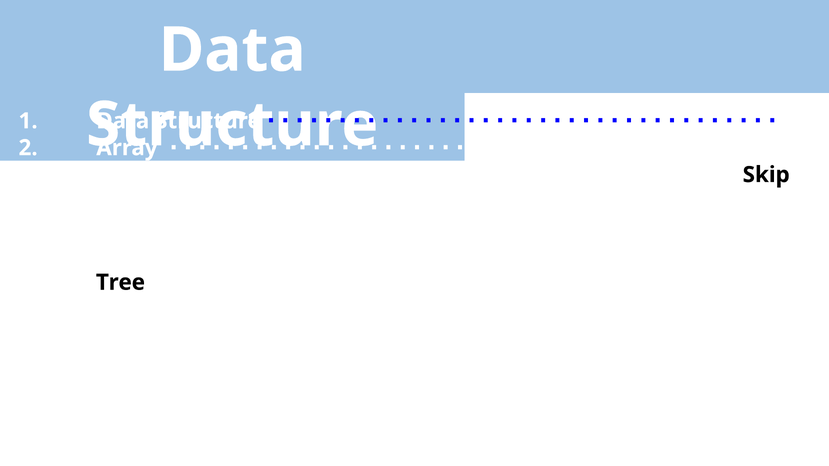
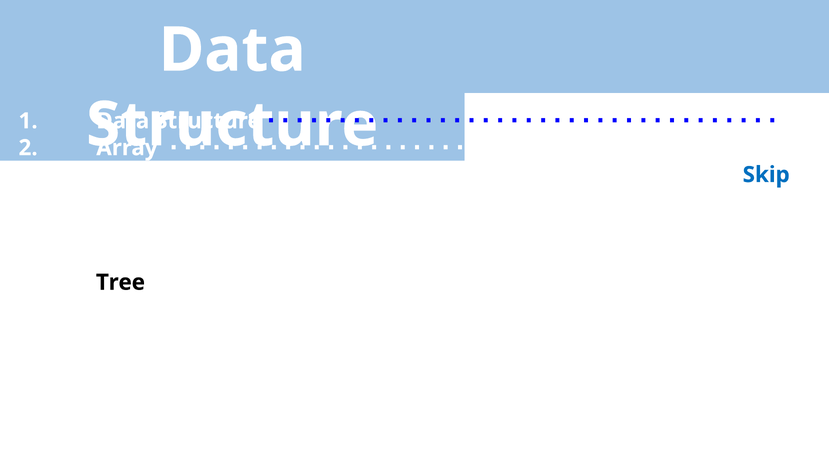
Skip colour: black -> blue (766, 175)
